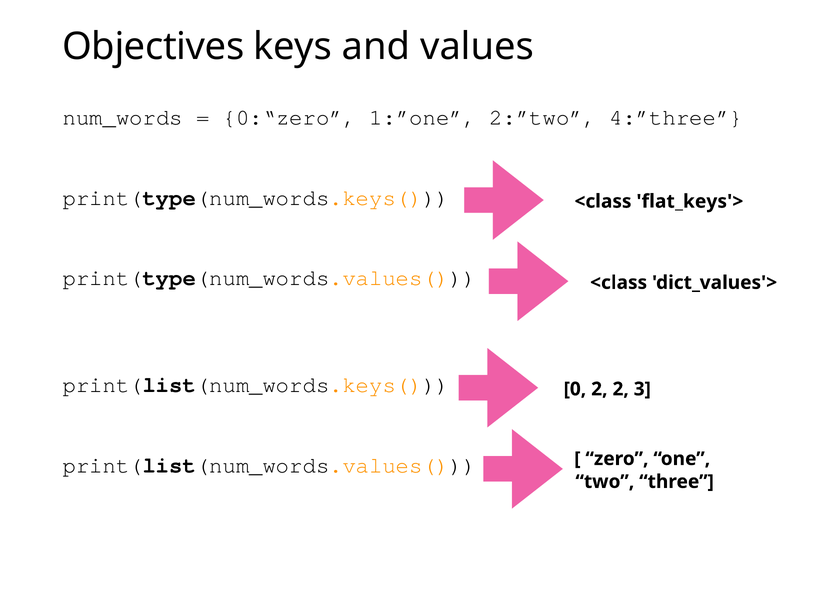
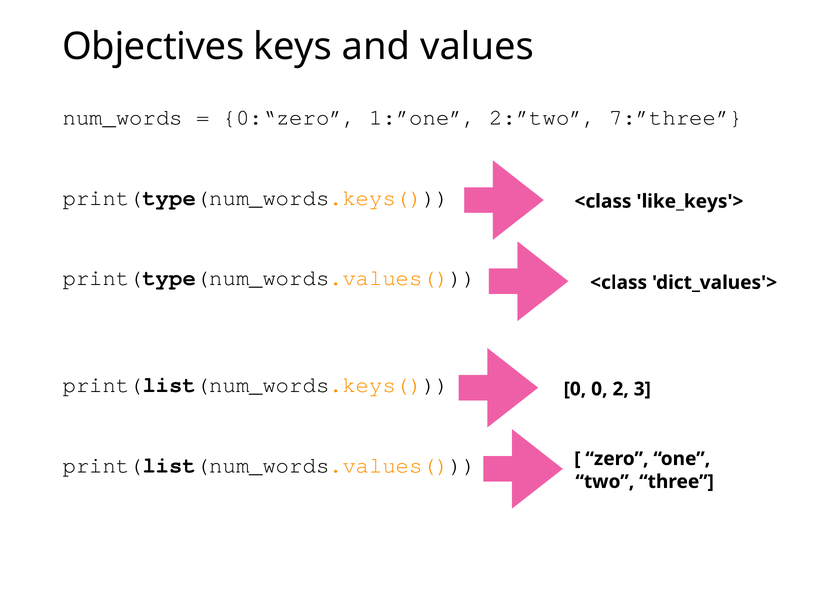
4:”three: 4:”three -> 7:”three (676, 117)
flat_keys'>: flat_keys'> -> like_keys'> (690, 201)
0 2: 2 -> 0 (599, 389)
